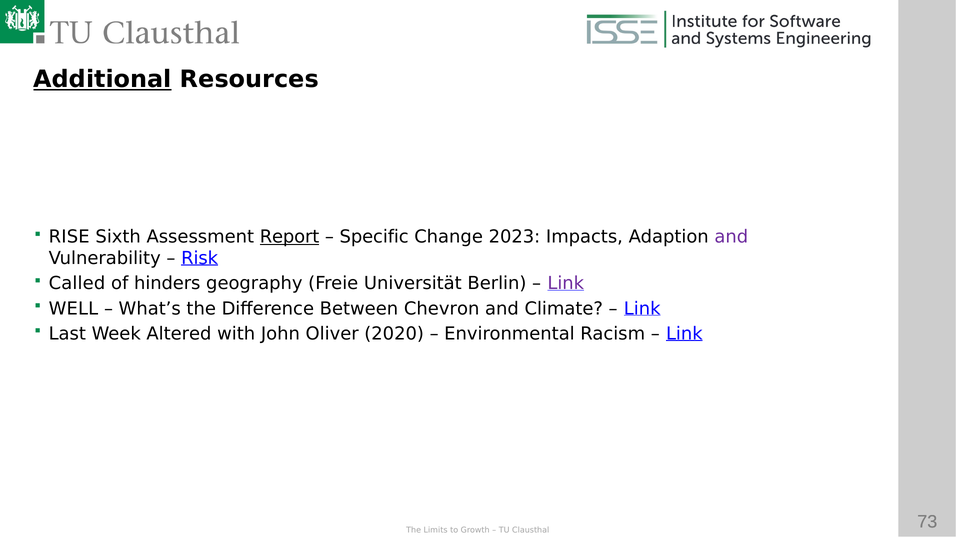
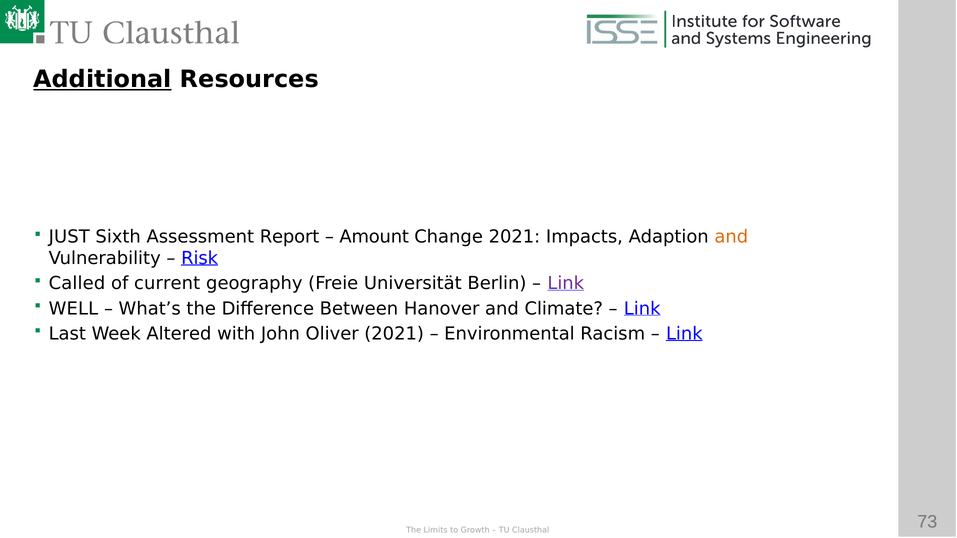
RISE: RISE -> JUST (69, 237)
Report underline: present -> none (290, 237)
Specific: Specific -> Amount (374, 237)
Change 2023: 2023 -> 2021 (514, 237)
and colour: purple -> orange (731, 237)
hinders: hinders -> current (167, 284)
Chevron: Chevron -> Hanover (442, 309)
Oliver 2020: 2020 -> 2021 (394, 334)
